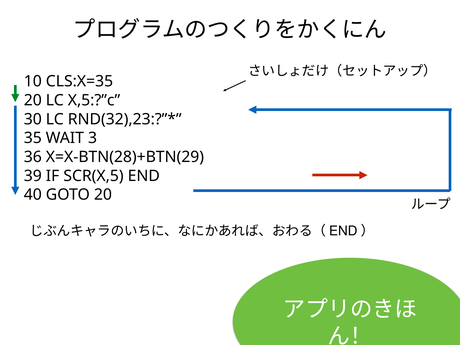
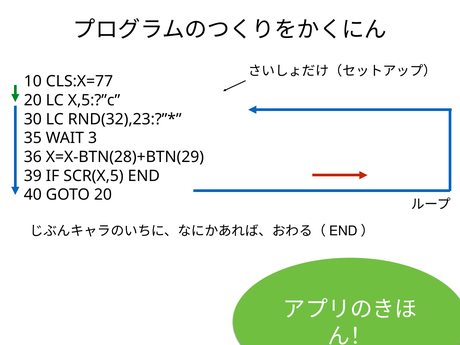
CLS:X=35: CLS:X=35 -> CLS:X=77 (79, 81)
